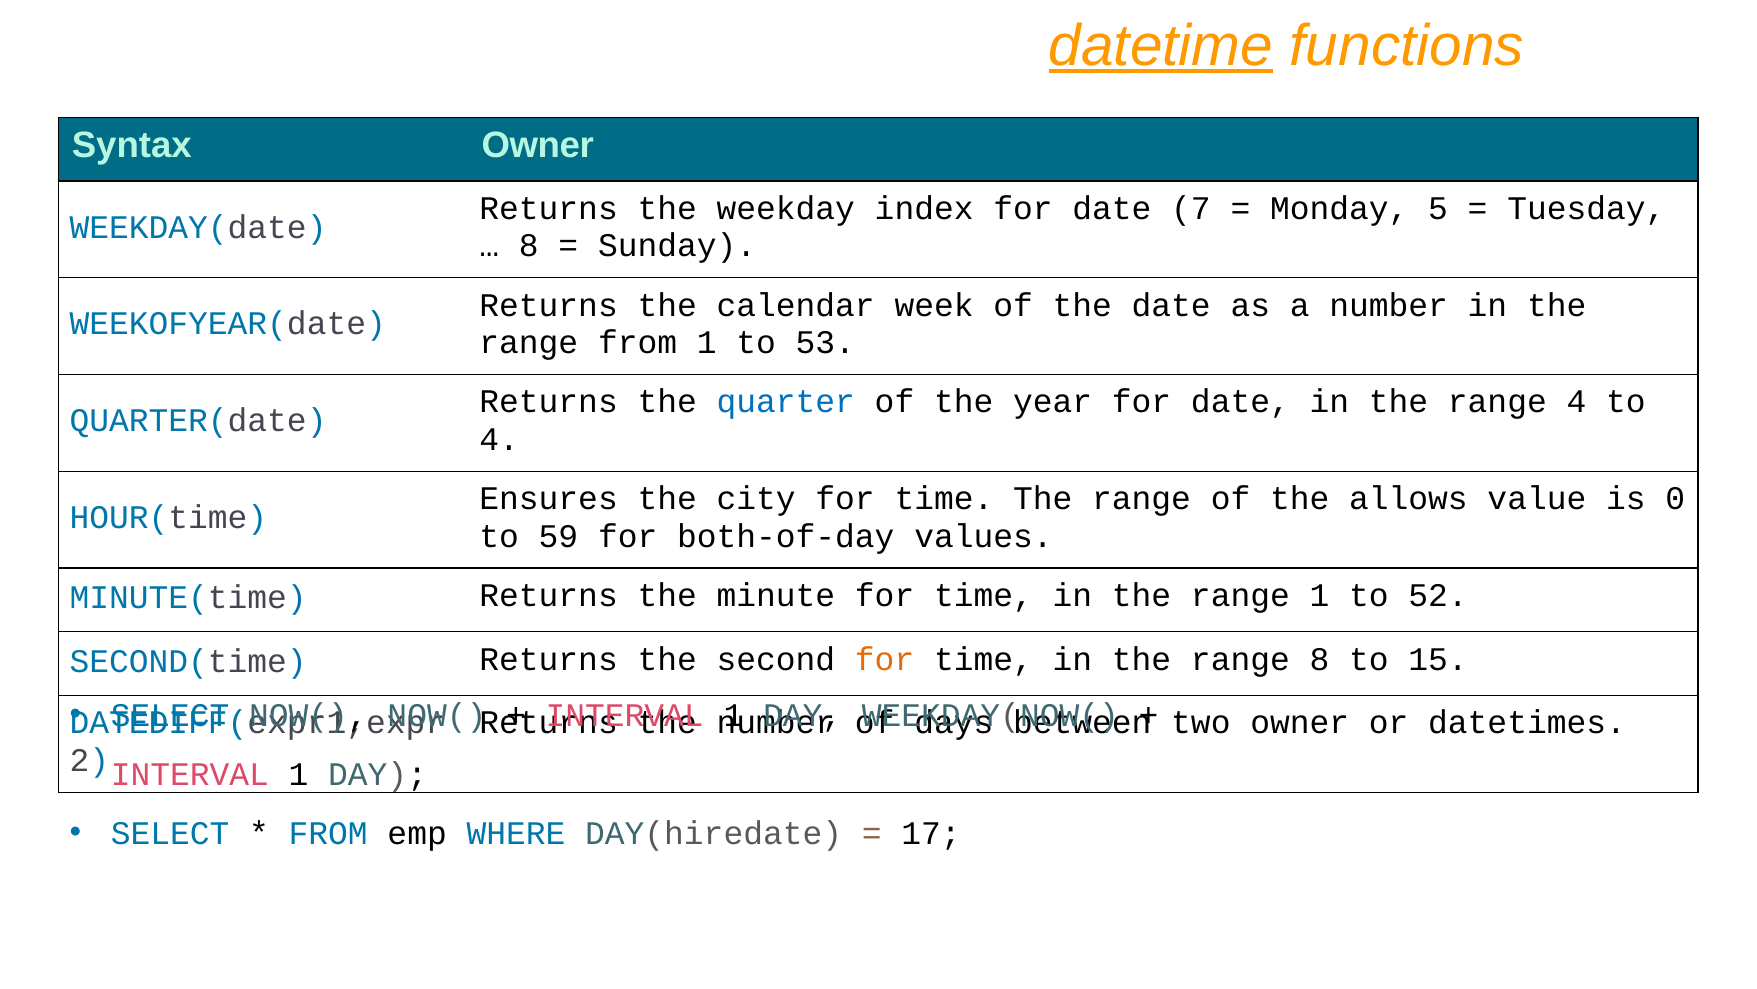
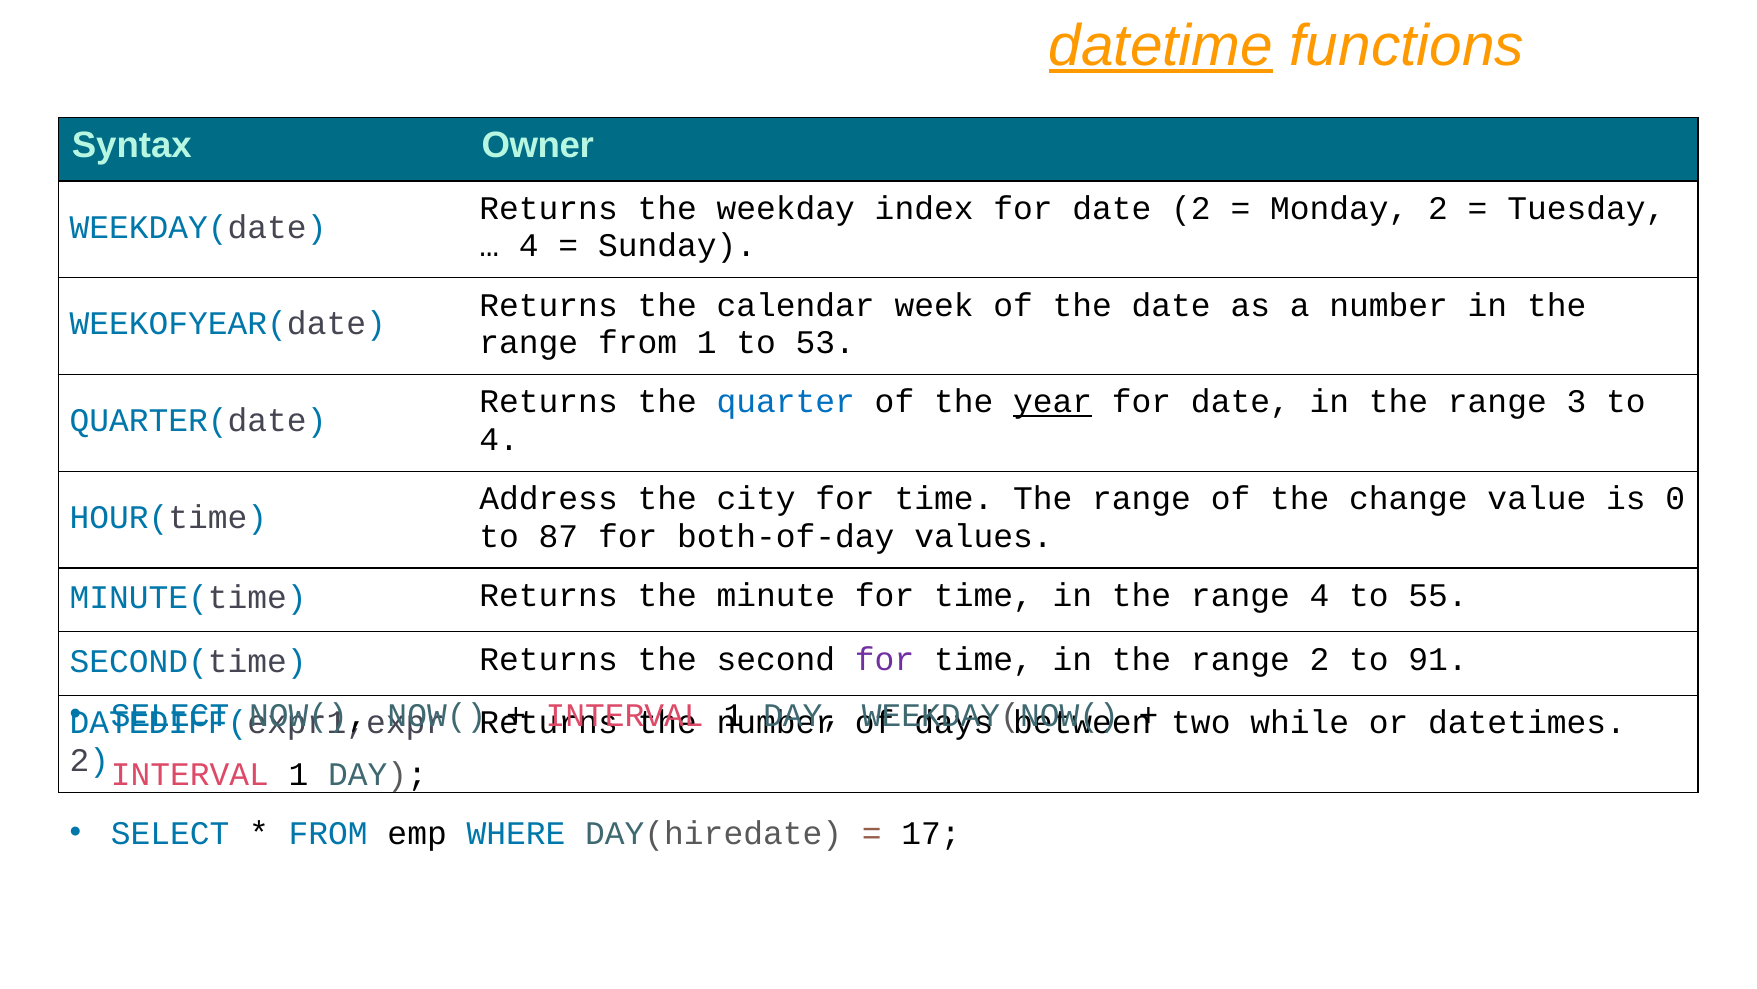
date 7: 7 -> 2 (1191, 208)
Monday 5: 5 -> 2 (1438, 208)
8: 8 -> 4 (529, 246)
year underline: none -> present (1053, 402)
range 4: 4 -> 3 (1576, 402)
Ensures: Ensures -> Address (549, 498)
allows: allows -> change (1408, 498)
59: 59 -> 87 (558, 536)
range 1: 1 -> 4 (1319, 595)
52: 52 -> 55 (1438, 595)
for colour: orange -> purple (885, 659)
range 8: 8 -> 2 (1319, 659)
15: 15 -> 91 (1438, 659)
two owner: owner -> while (1300, 722)
